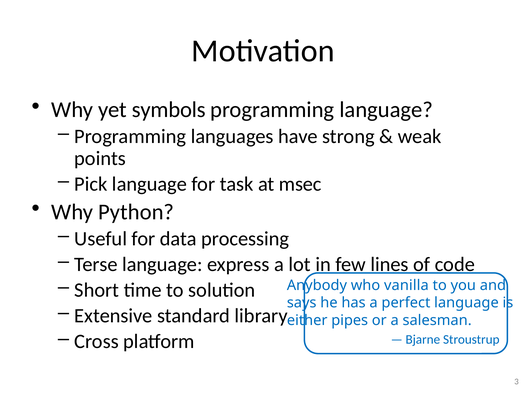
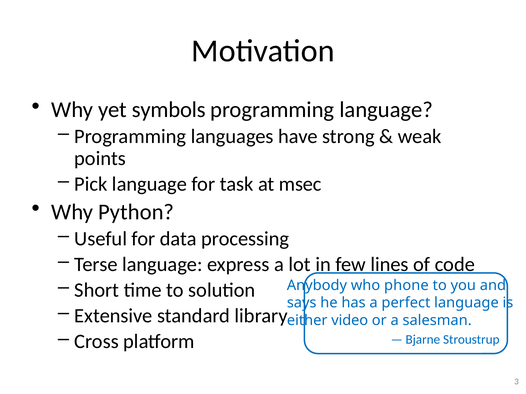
vanilla: vanilla -> phone (406, 286)
pipes: pipes -> video (350, 321)
